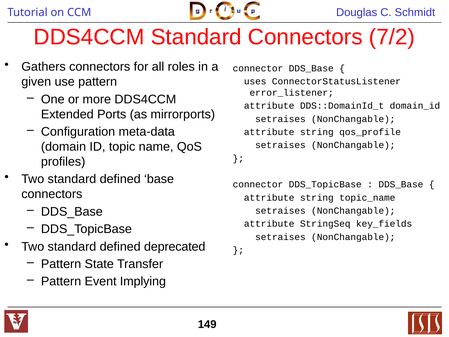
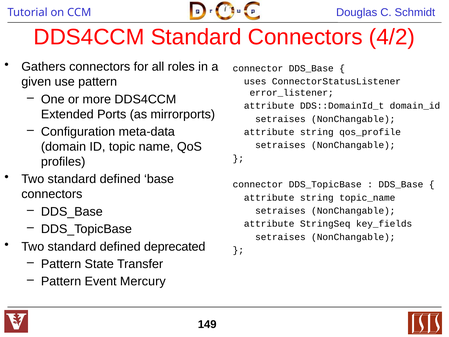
7/2: 7/2 -> 4/2 (392, 37)
Implying: Implying -> Mercury (143, 281)
